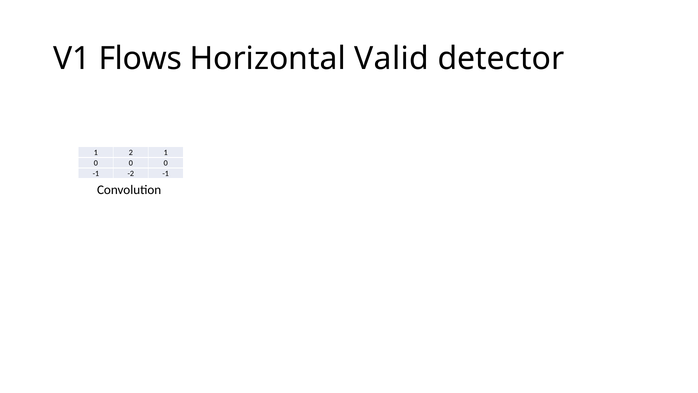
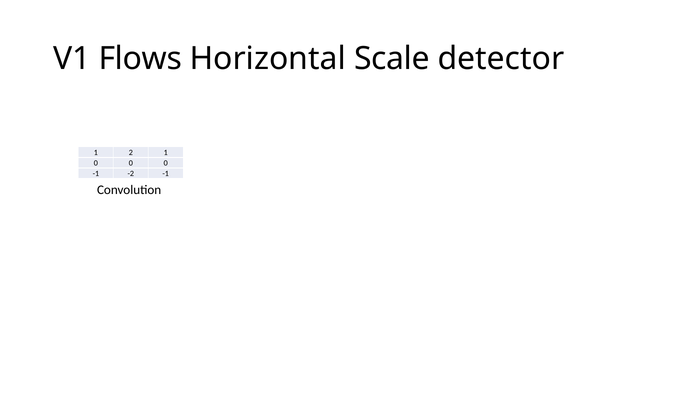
Valid: Valid -> Scale (392, 59)
